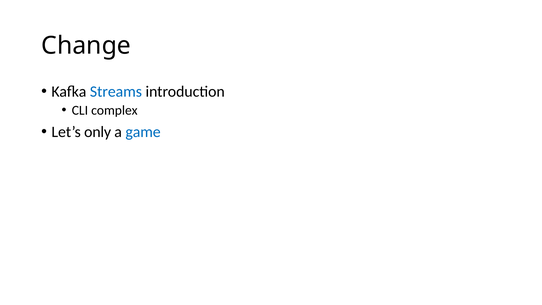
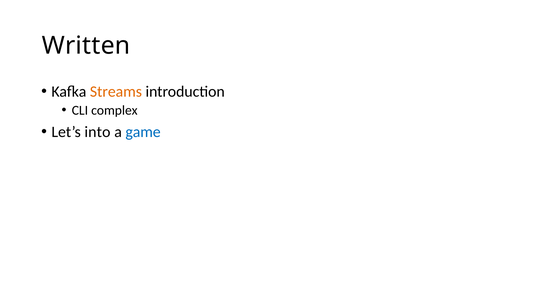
Change: Change -> Written (86, 46)
Streams colour: blue -> orange (116, 92)
only: only -> into (97, 132)
